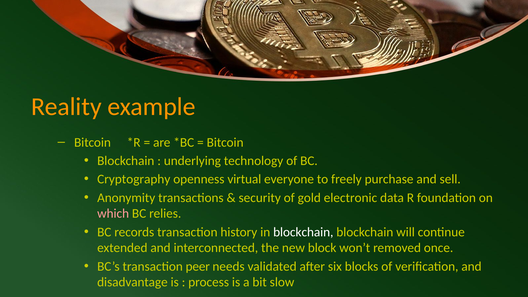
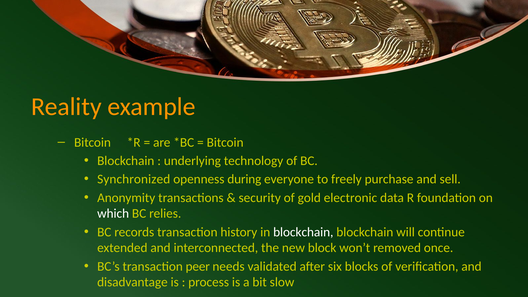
Cryptography: Cryptography -> Synchronized (134, 179)
virtual: virtual -> during (244, 179)
which colour: pink -> white (113, 214)
